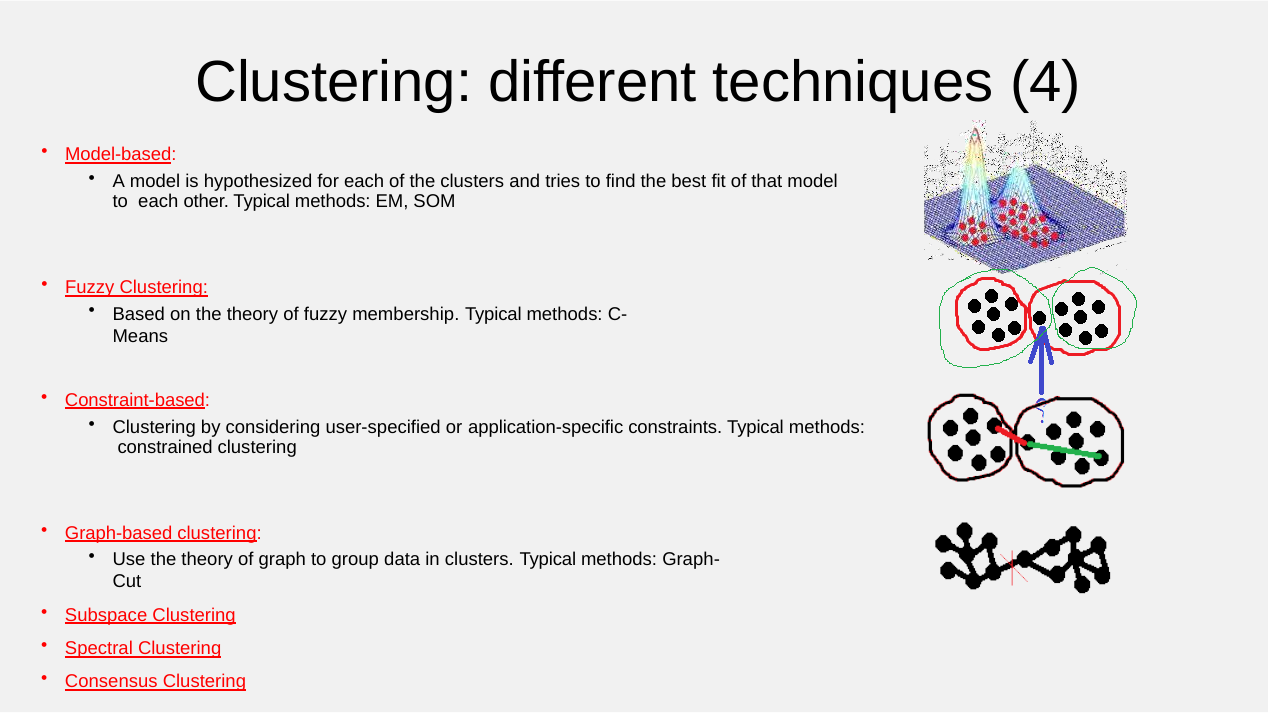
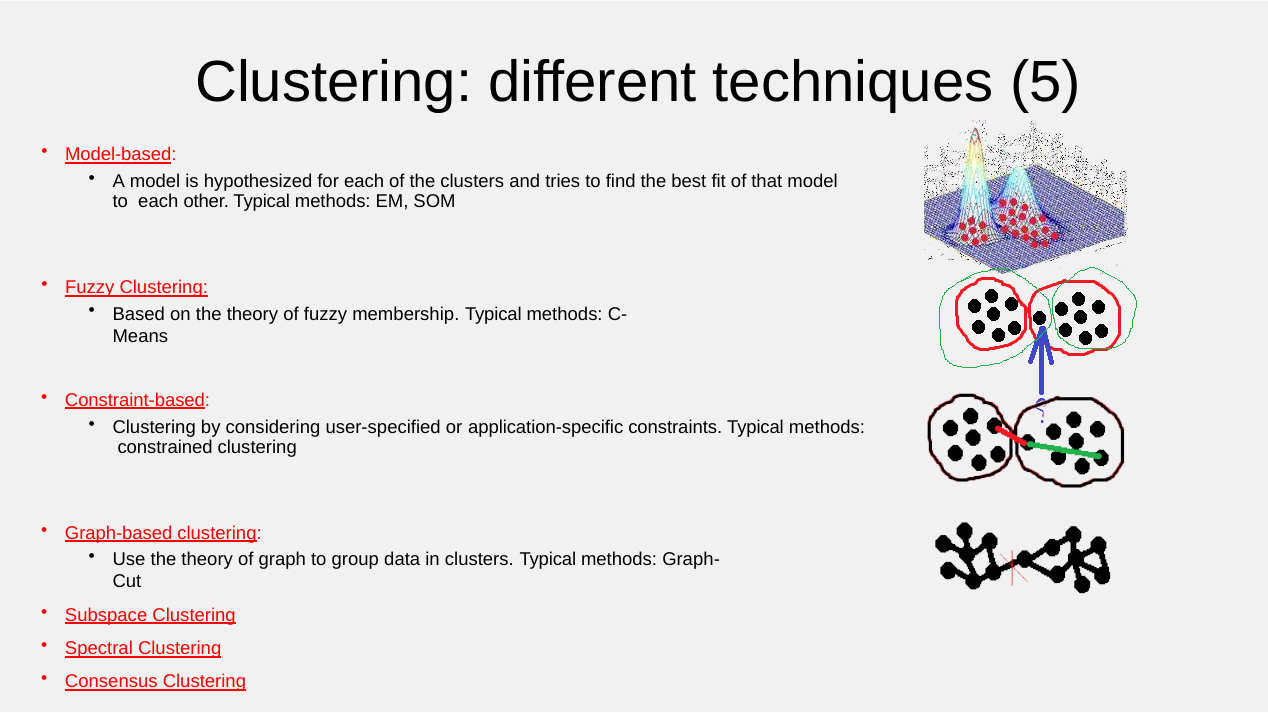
4: 4 -> 5 (1046, 82)
